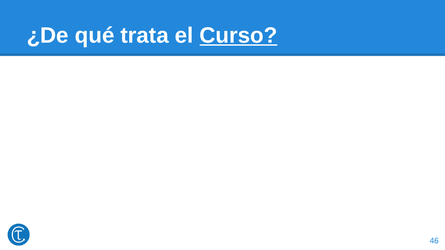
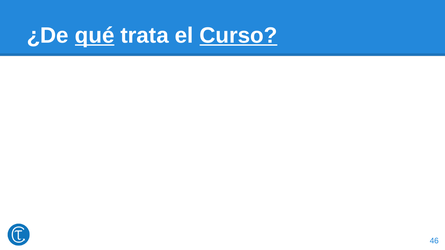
qué underline: none -> present (95, 35)
